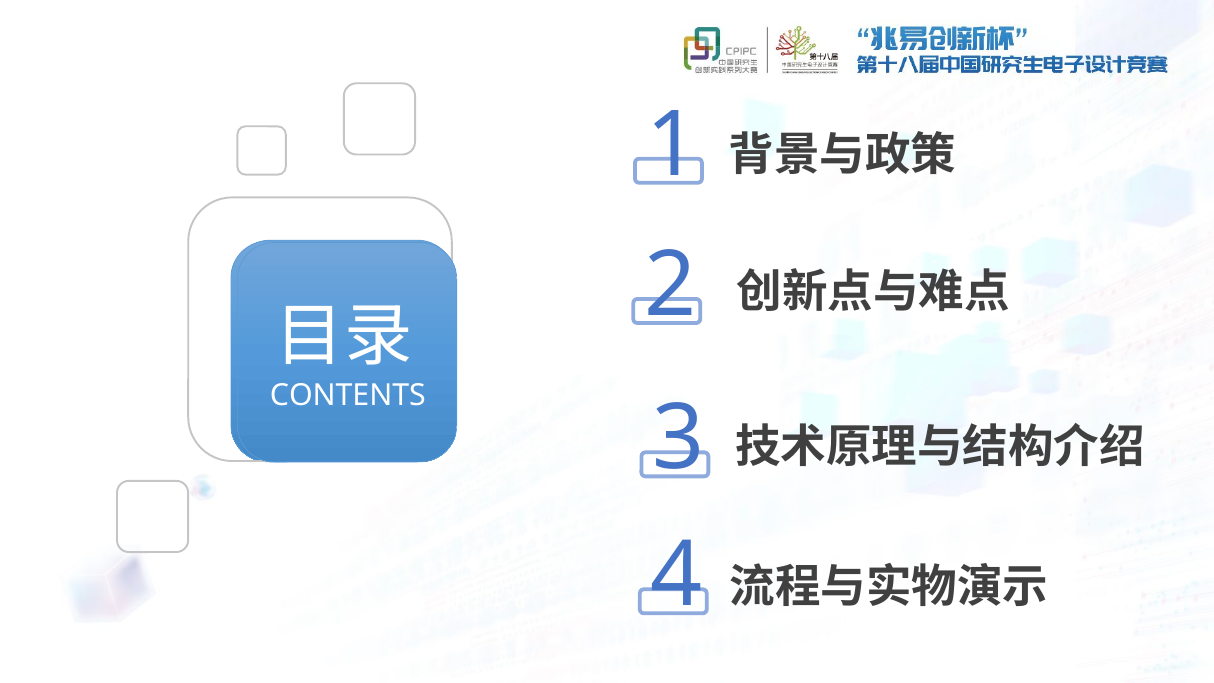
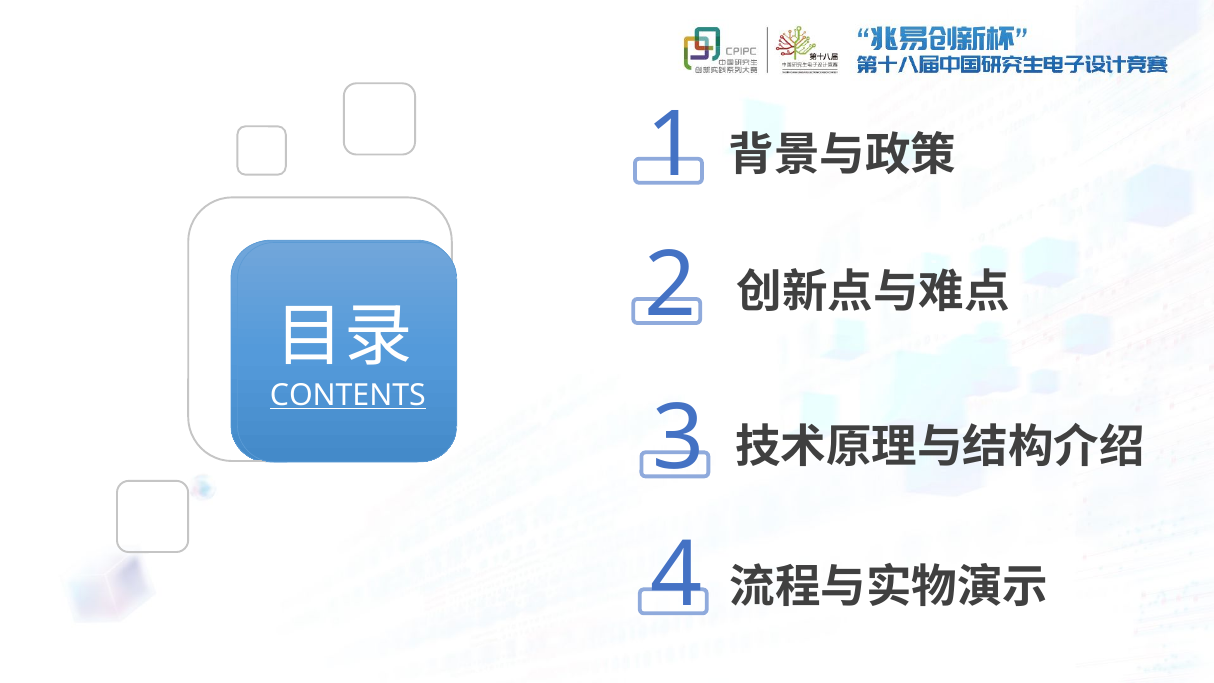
CONTENTS underline: none -> present (348, 395)
